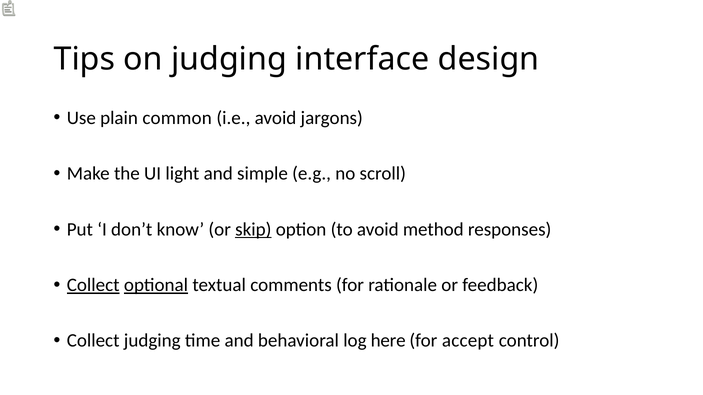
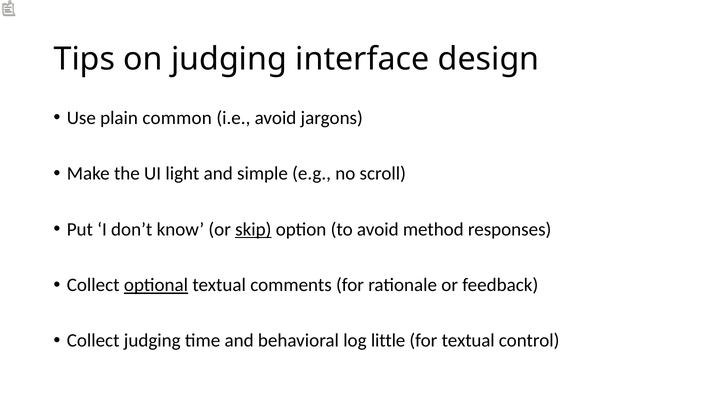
Collect underline: present -> none (93, 285)
here: here -> little (388, 341)
for accept: accept -> textual (468, 341)
